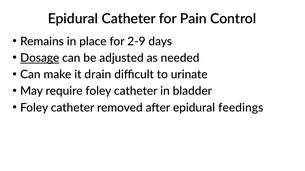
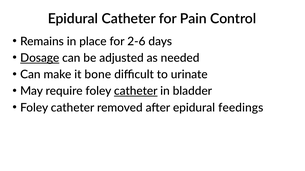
2-9: 2-9 -> 2-6 (136, 42)
drain: drain -> bone (98, 75)
catheter underline: none -> present (136, 91)
